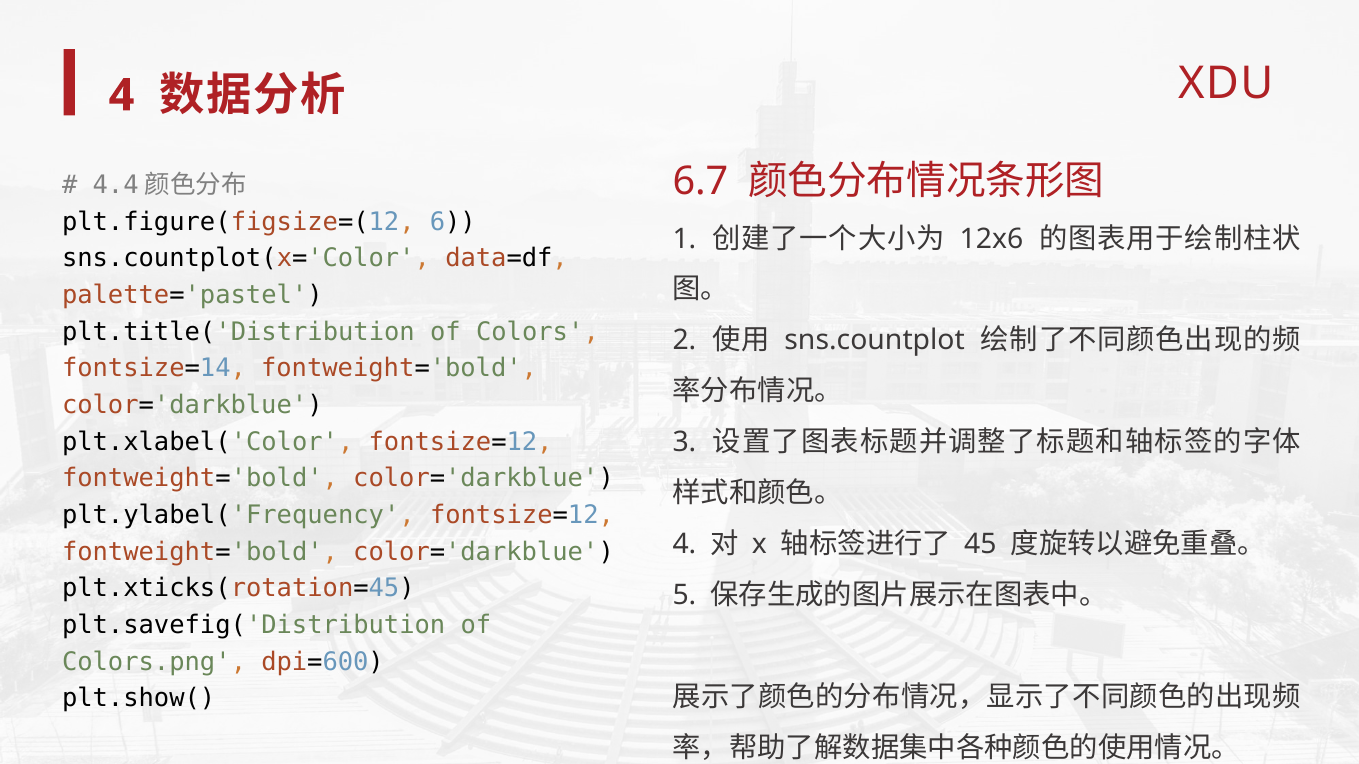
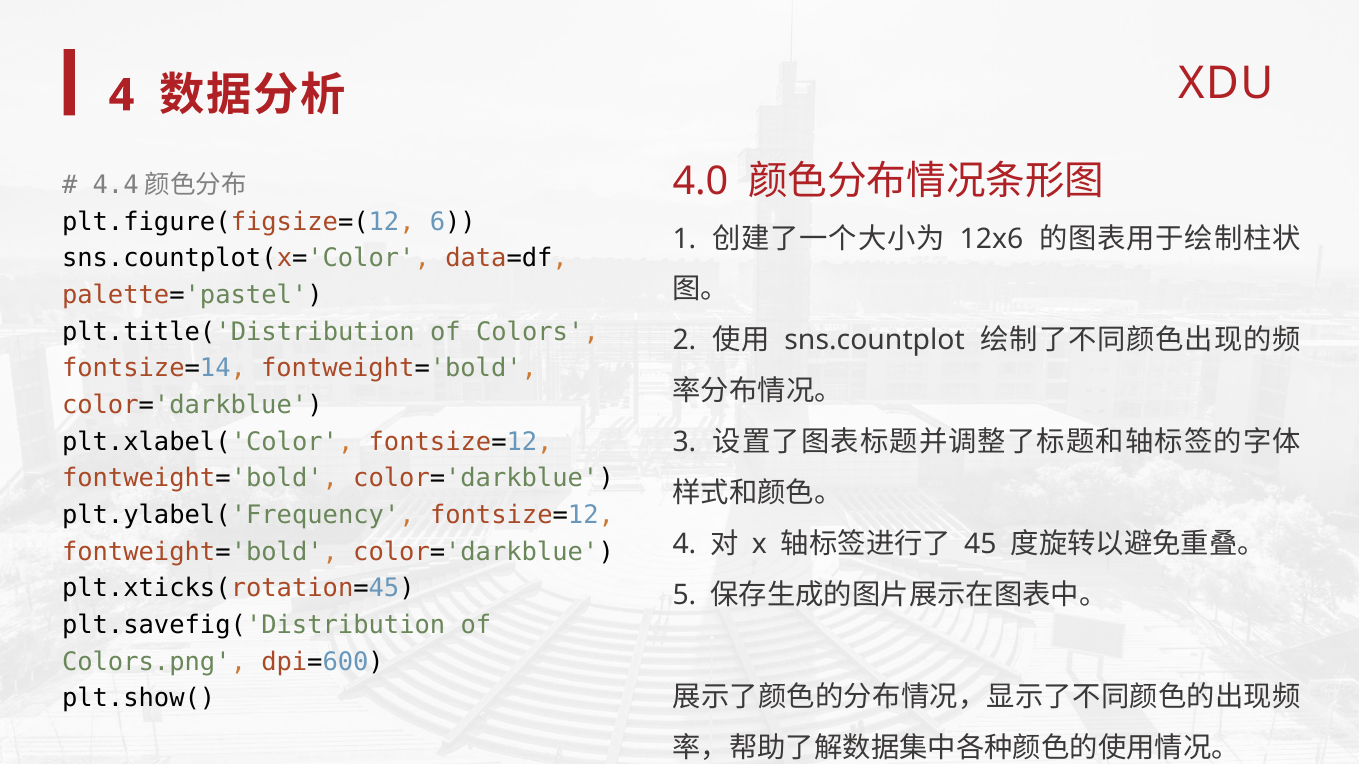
6.7: 6.7 -> 4.0 (700, 182)
